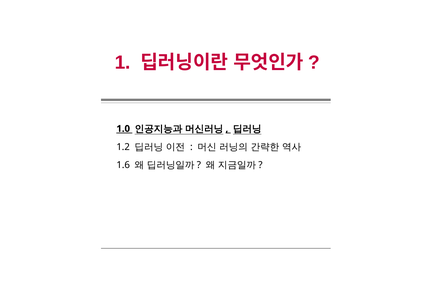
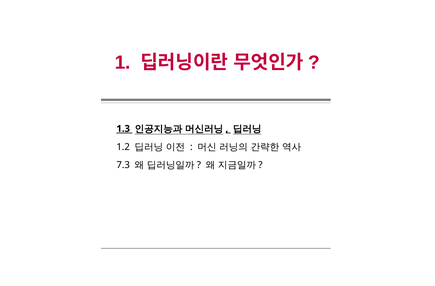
1.0: 1.0 -> 1.3 (123, 129)
1.6: 1.6 -> 7.3 (123, 165)
